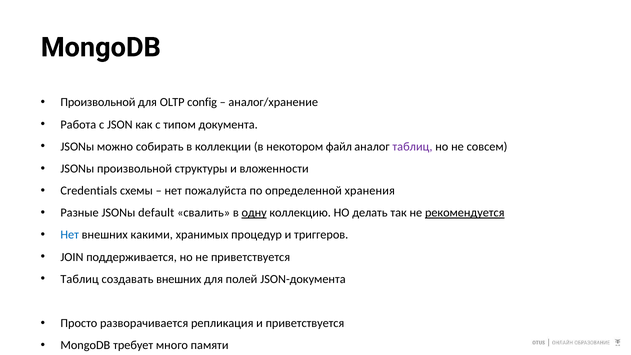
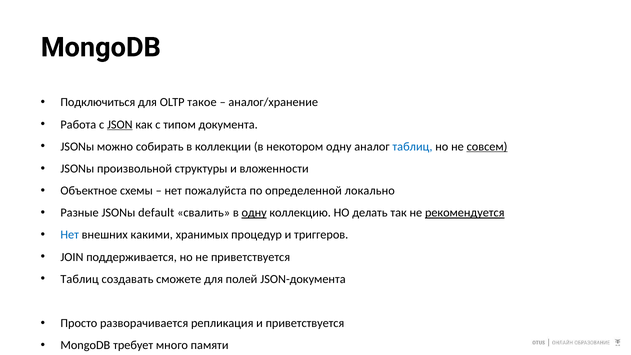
Произвольной: Произвольной -> Подключиться (98, 102)
config: config -> такое (202, 102)
JSON underline: none -> present (120, 124)
некотором файл: файл -> одну (339, 147)
таблиц colour: purple -> blue (412, 147)
совсем underline: none -> present (487, 147)
Credentials: Credentials -> Объектное (89, 191)
хранения: хранения -> локально (370, 191)
создавать внешних: внешних -> сможете (179, 279)
